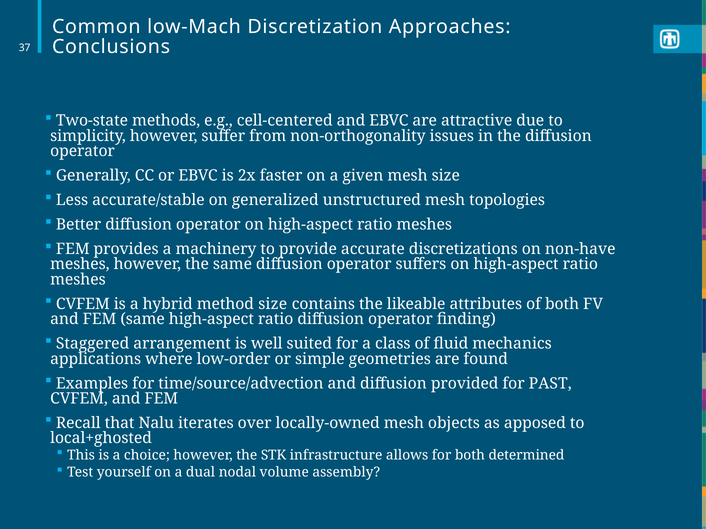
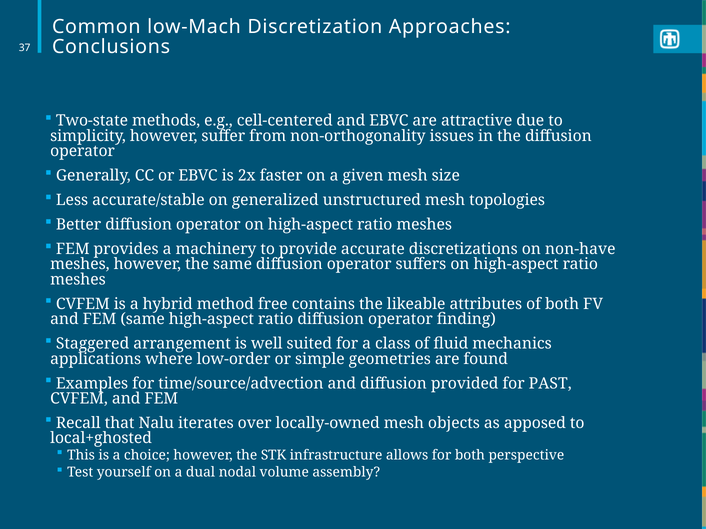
method size: size -> free (273, 304)
determined: determined -> perspective (526, 456)
